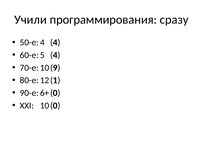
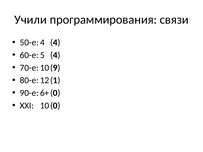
сразу: сразу -> связи (174, 20)
